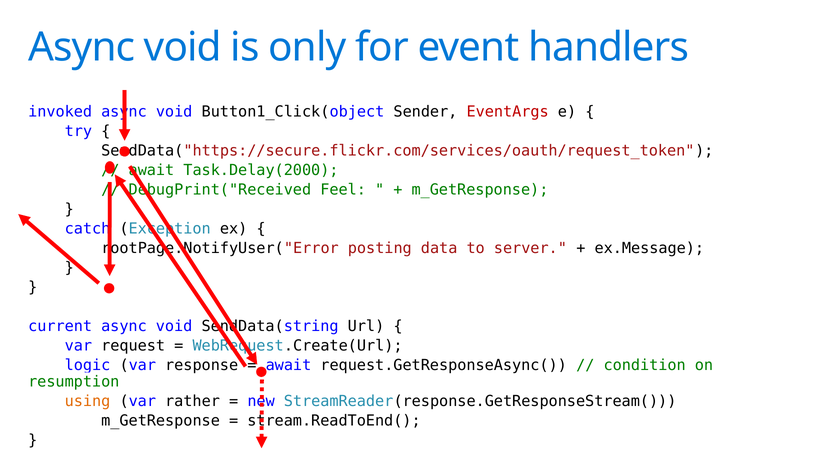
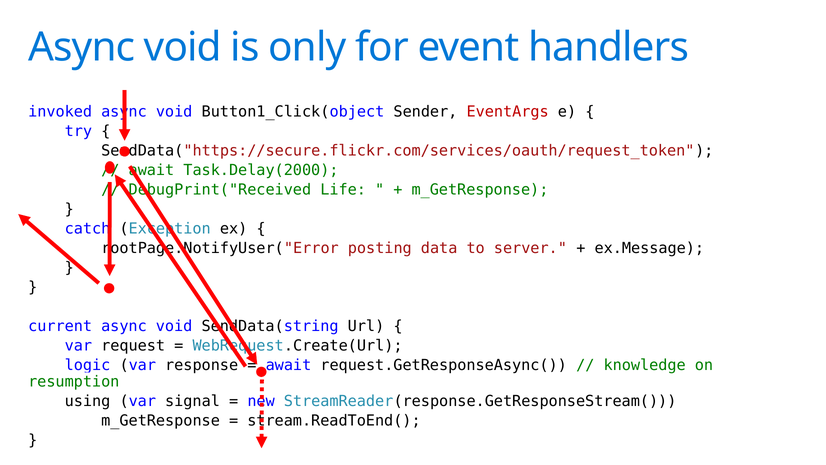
Feel: Feel -> Life (343, 190)
condition: condition -> knowledge (645, 365)
using colour: orange -> black (88, 401)
rather: rather -> signal (193, 401)
